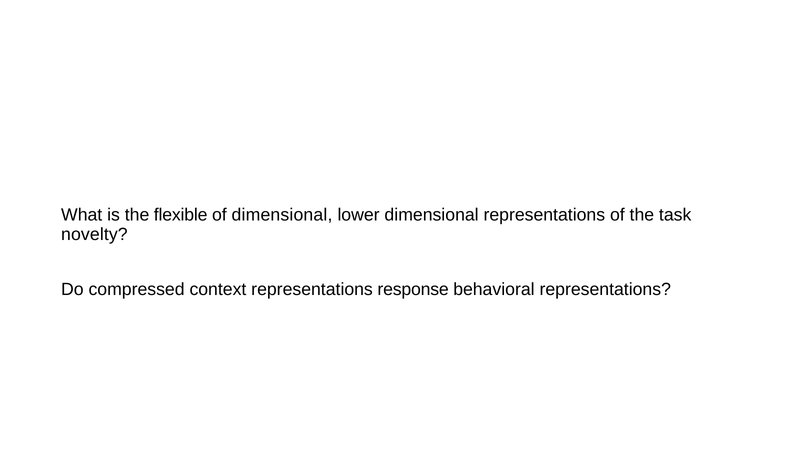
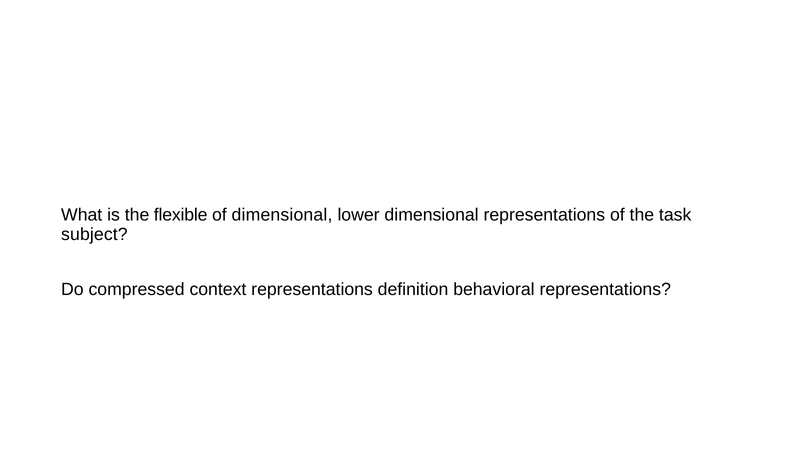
novelty: novelty -> subject (94, 234)
response: response -> definition (413, 289)
